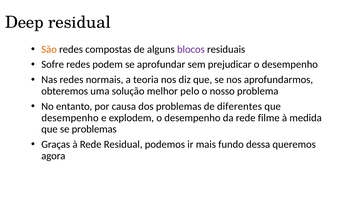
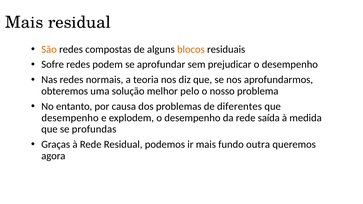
Deep: Deep -> Mais (24, 22)
blocos colour: purple -> orange (191, 49)
filme: filme -> saída (269, 118)
se problemas: problemas -> profundas (94, 129)
dessa: dessa -> outra (258, 145)
